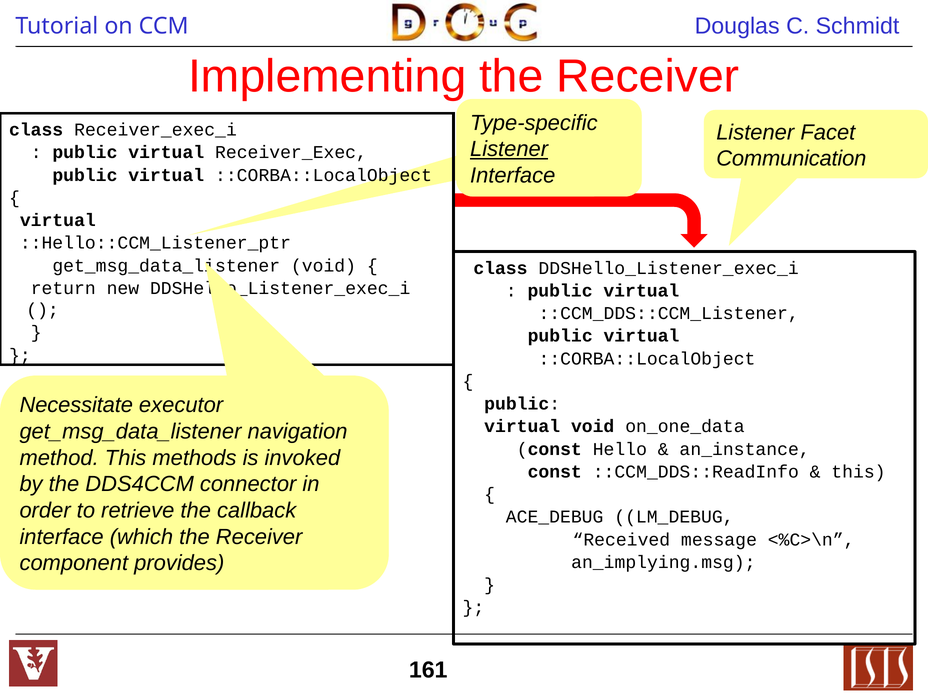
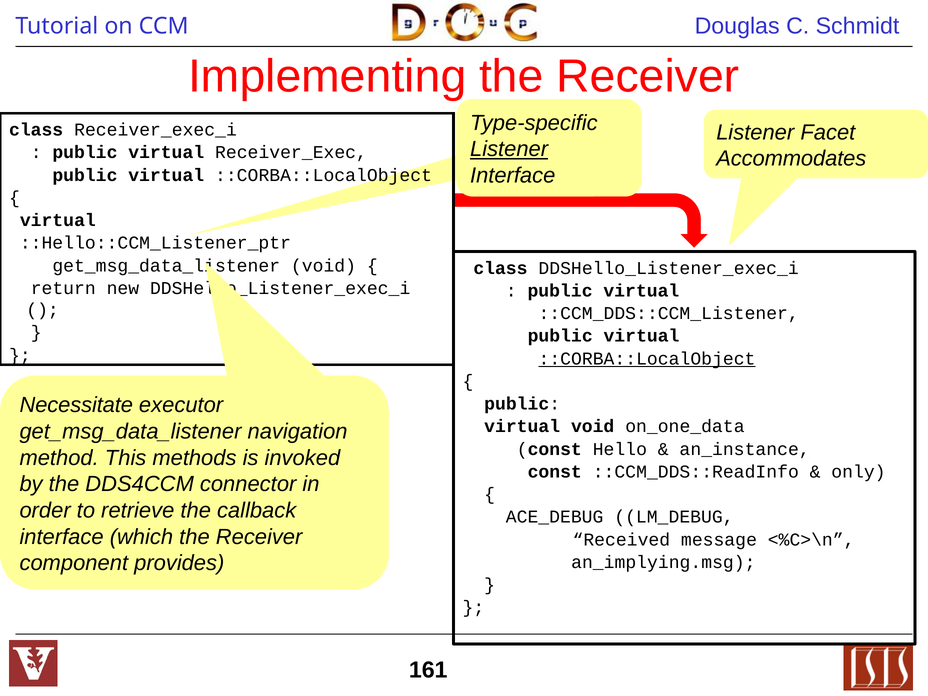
Communication: Communication -> Accommodates (791, 159)
::CORBA::LocalObject underline: none -> present (647, 359)
this: this -> only (858, 472)
